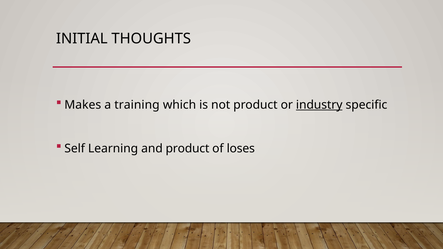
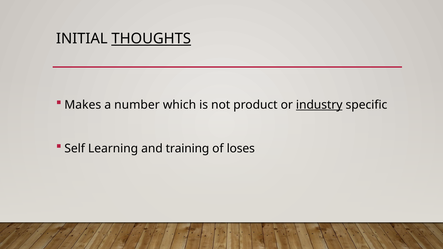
THOUGHTS underline: none -> present (151, 39)
training: training -> number (137, 105)
and product: product -> training (187, 149)
